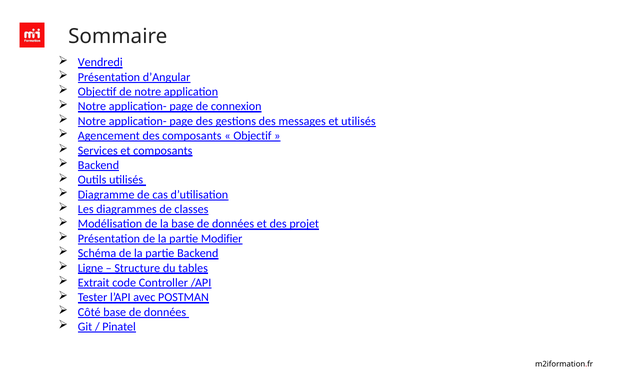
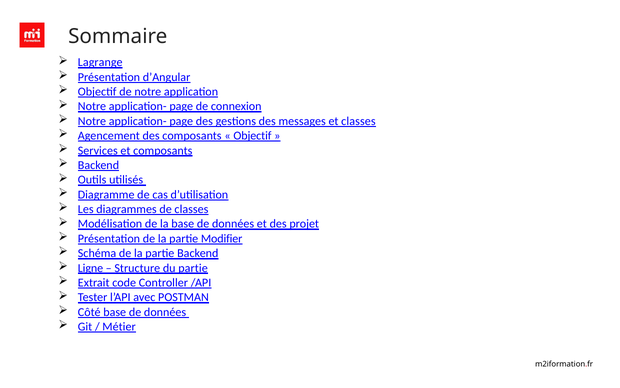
Vendredi: Vendredi -> Lagrange (100, 62)
et utilisés: utilisés -> classes (358, 121)
du tables: tables -> partie (193, 268)
Pinatel: Pinatel -> Métier (119, 326)
